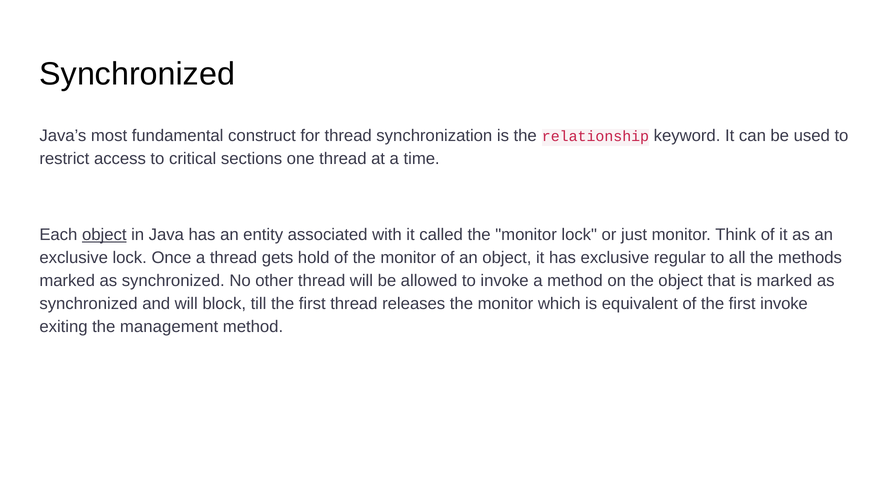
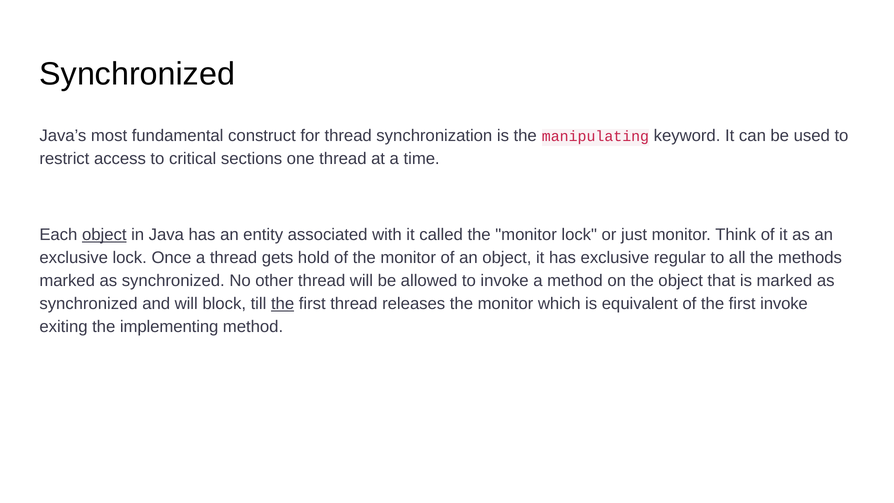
relationship: relationship -> manipulating (595, 136)
the underline: none -> present (283, 304)
management: management -> implementing (169, 327)
